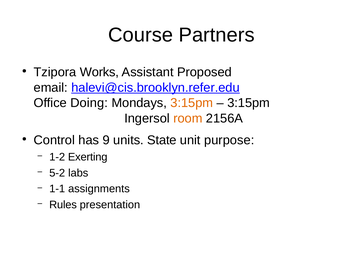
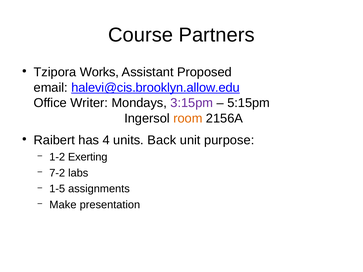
halevi@cis.brooklyn.refer.edu: halevi@cis.brooklyn.refer.edu -> halevi@cis.brooklyn.allow.edu (156, 88)
Doing: Doing -> Writer (89, 103)
3:15pm colour: orange -> purple (192, 103)
3:15pm: 3:15pm -> 5:15pm (249, 103)
Control: Control -> Raibert (54, 140)
9: 9 -> 4 (106, 140)
State: State -> Back (162, 140)
5-2: 5-2 -> 7-2 (57, 173)
1-1: 1-1 -> 1-5 (57, 189)
Rules: Rules -> Make (63, 205)
